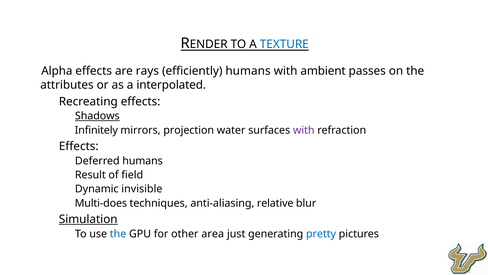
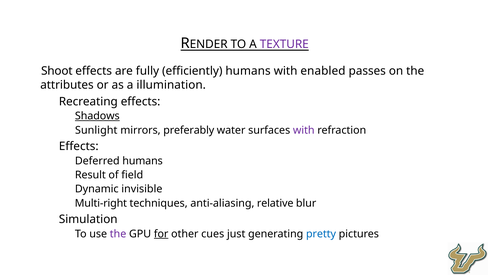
TEXTURE colour: blue -> purple (284, 44)
Alpha: Alpha -> Shoot (57, 71)
rays: rays -> fully (147, 71)
ambient: ambient -> enabled (323, 71)
interpolated: interpolated -> illumination (171, 85)
Infinitely: Infinitely -> Sunlight (96, 130)
projection: projection -> preferably (189, 130)
Multi-does: Multi-does -> Multi-right (101, 203)
Simulation underline: present -> none (88, 219)
the colour: blue -> purple (118, 233)
for underline: none -> present (161, 233)
area: area -> cues (213, 233)
